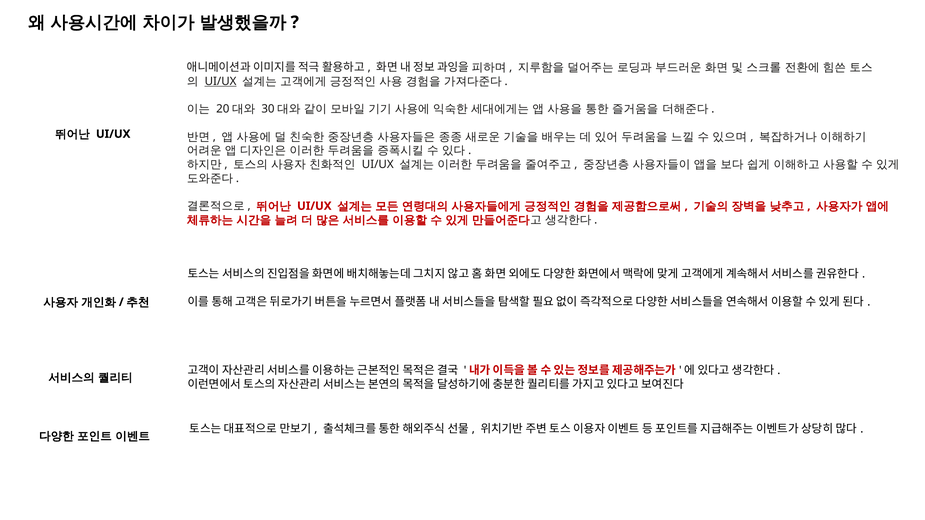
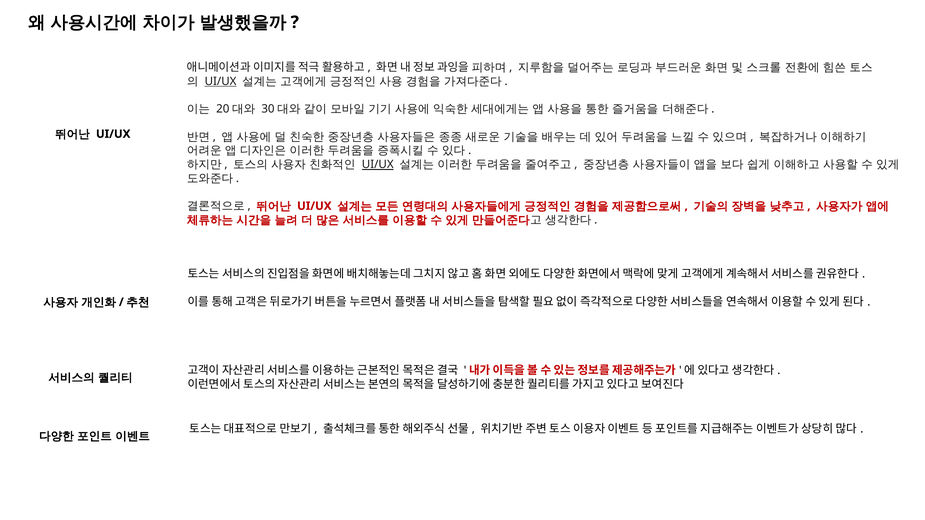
UI/UX underline: none -> present (378, 165)
